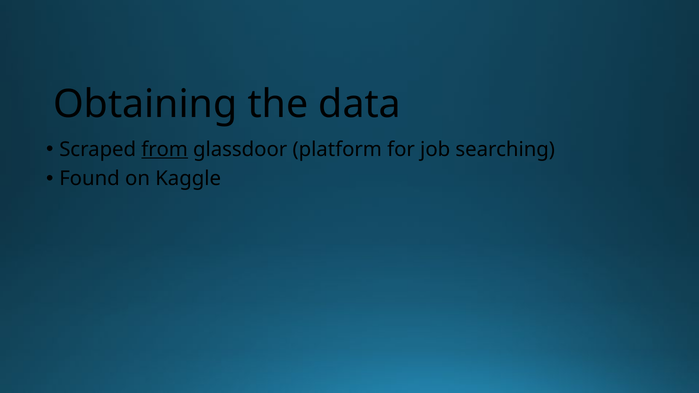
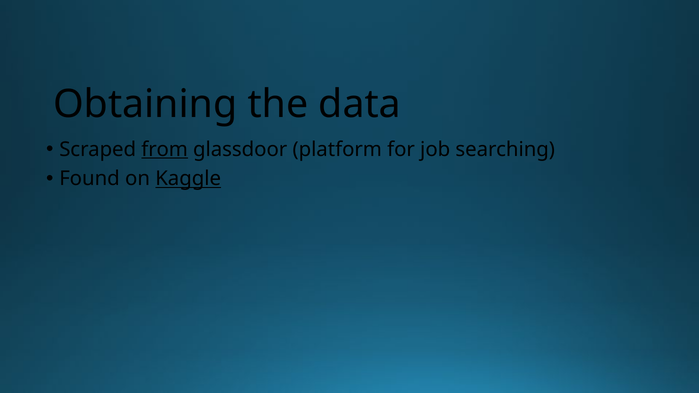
Kaggle underline: none -> present (188, 179)
